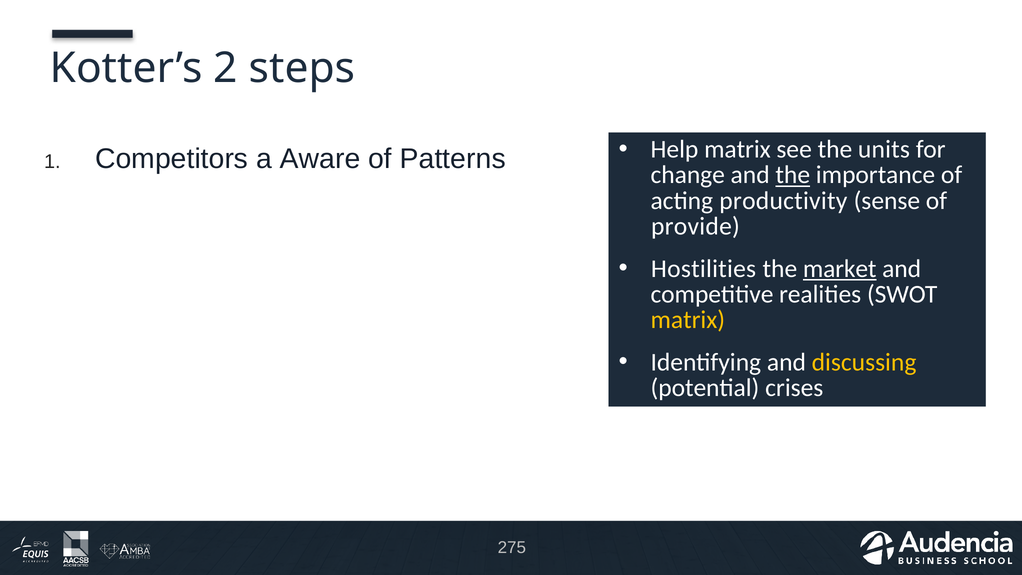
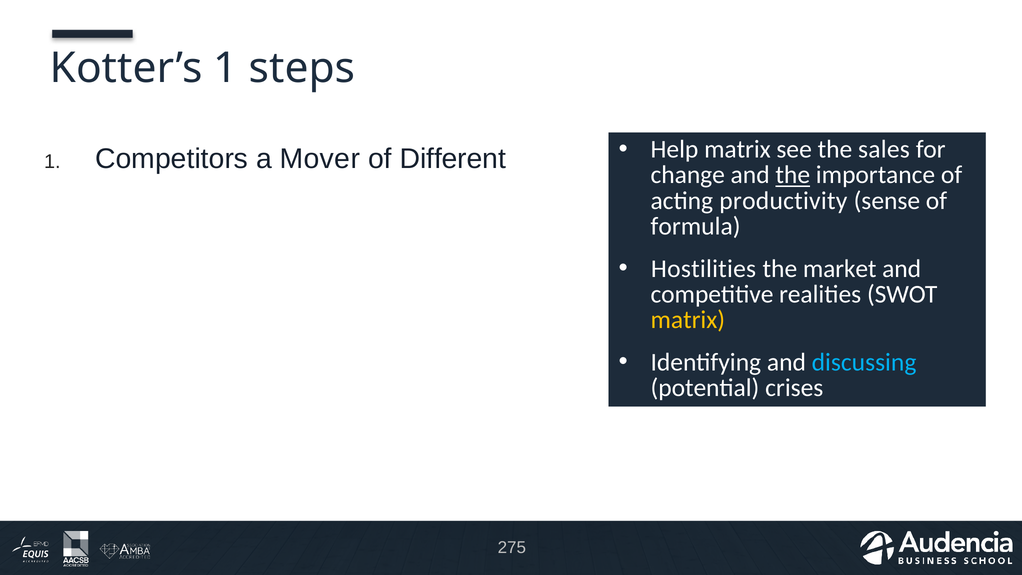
Kotter’s 2: 2 -> 1 (226, 68)
units: units -> sales (884, 149)
Aware: Aware -> Mover (320, 159)
Patterns: Patterns -> Different (453, 159)
provide: provide -> formula (696, 226)
market underline: present -> none (840, 269)
discussing colour: yellow -> light blue (864, 362)
